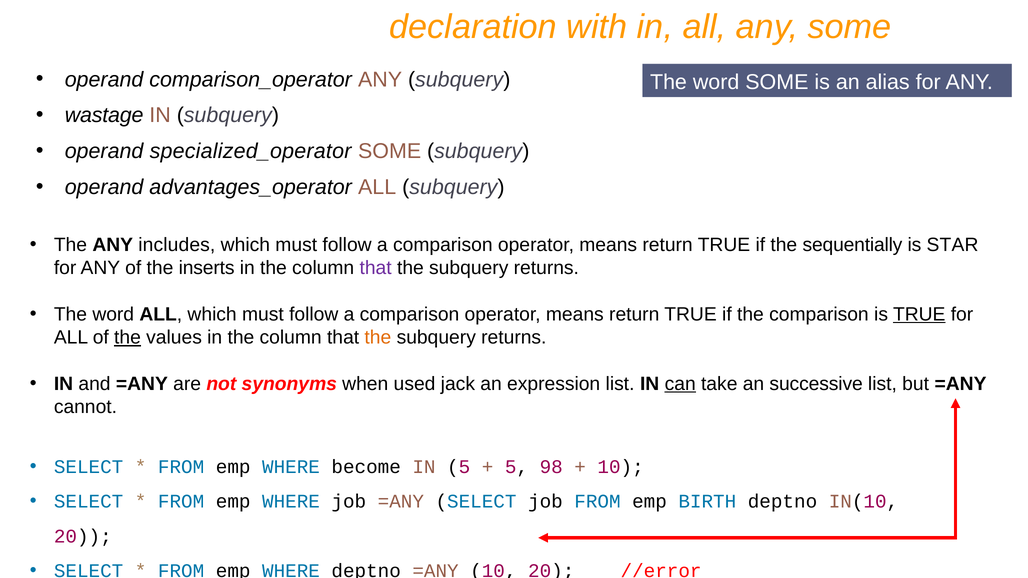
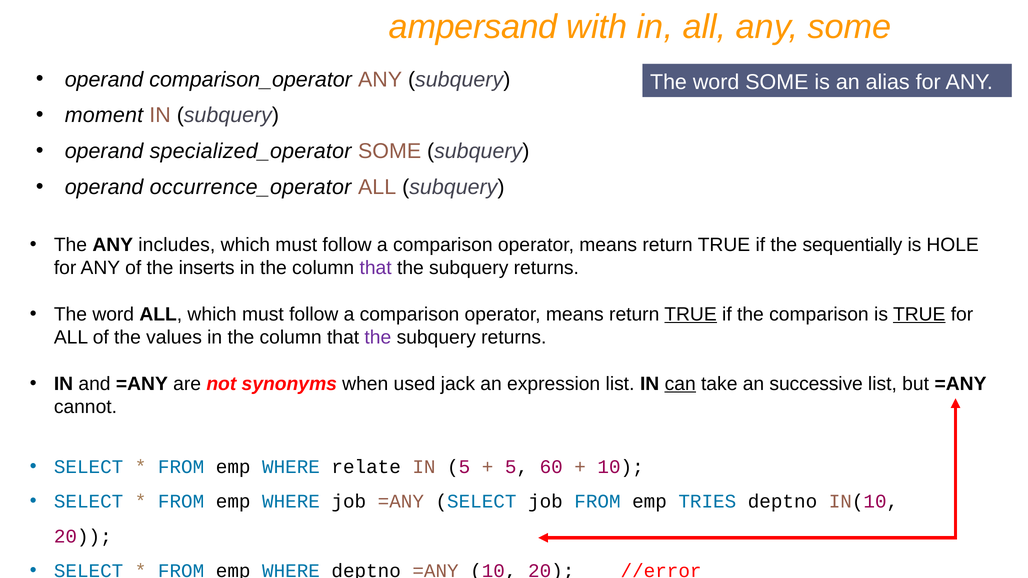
declaration: declaration -> ampersand (473, 27)
wastage: wastage -> moment (104, 115)
advantages_operator: advantages_operator -> occurrence_operator (251, 187)
STAR: STAR -> HOLE (953, 245)
TRUE underline: none -> present (691, 314)
the underline: present -> none (127, 338)
the colour: orange -> purple (378, 338)
become: become -> relate (366, 467)
98: 98 -> 60 (551, 467)
BIRTH: BIRTH -> TRIES (707, 502)
